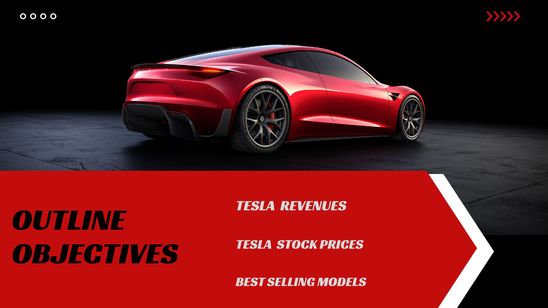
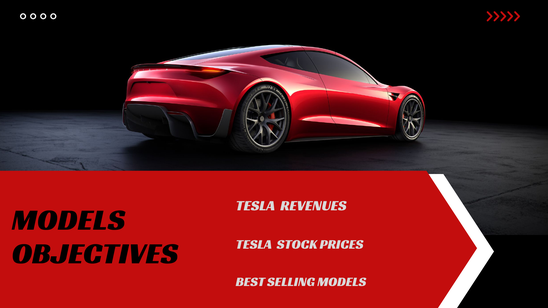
OUTLINE: OUTLINE -> MODELS (69, 220)
